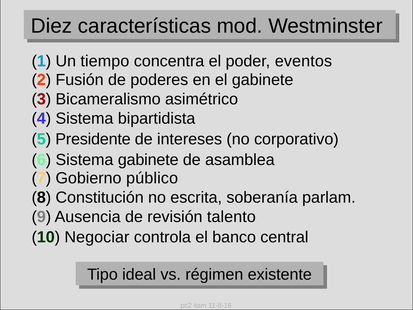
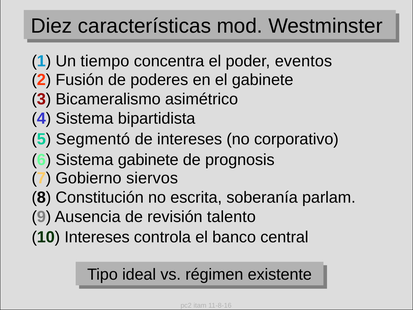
Presidente: Presidente -> Segmentó (93, 139)
asamblea: asamblea -> prognosis (240, 160)
público: público -> siervos (152, 178)
10 Negociar: Negociar -> Intereses (97, 237)
